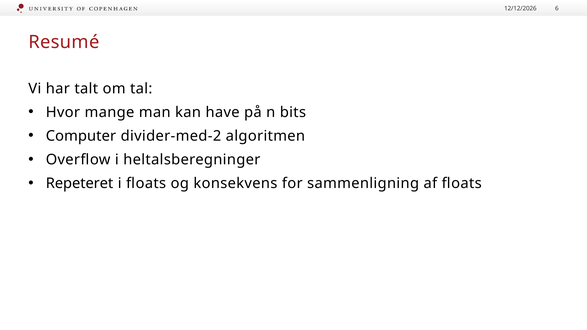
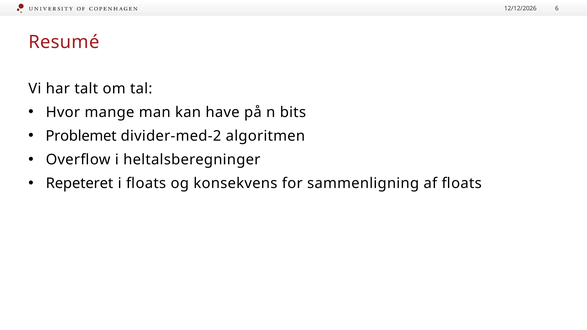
Computer: Computer -> Problemet (81, 136)
